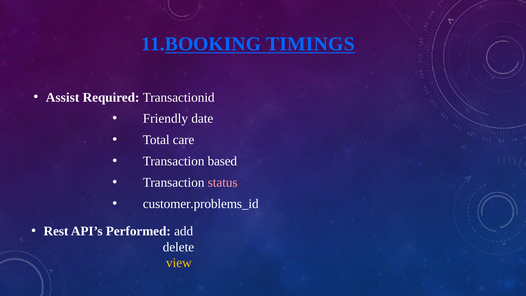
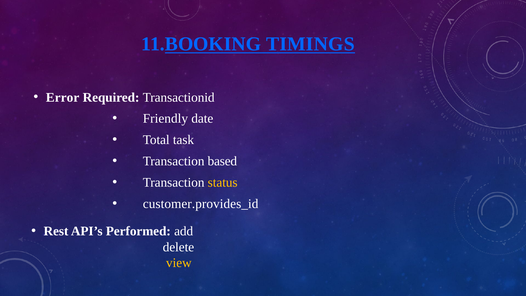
Assist: Assist -> Error (63, 97)
care: care -> task (183, 140)
status colour: pink -> yellow (223, 182)
customer.problems_id: customer.problems_id -> customer.provides_id (201, 204)
